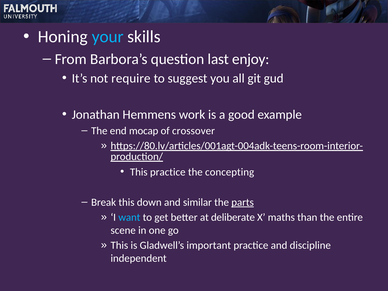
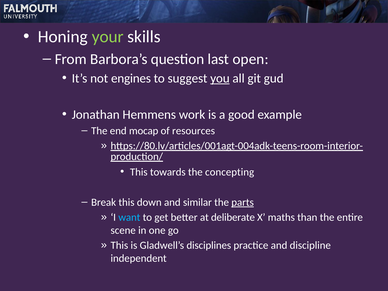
your colour: light blue -> light green (108, 37)
enjoy: enjoy -> open (251, 59)
require: require -> engines (131, 78)
you underline: none -> present (220, 78)
crossover: crossover -> resources (194, 131)
This practice: practice -> towards (168, 172)
important: important -> disciplines (209, 245)
